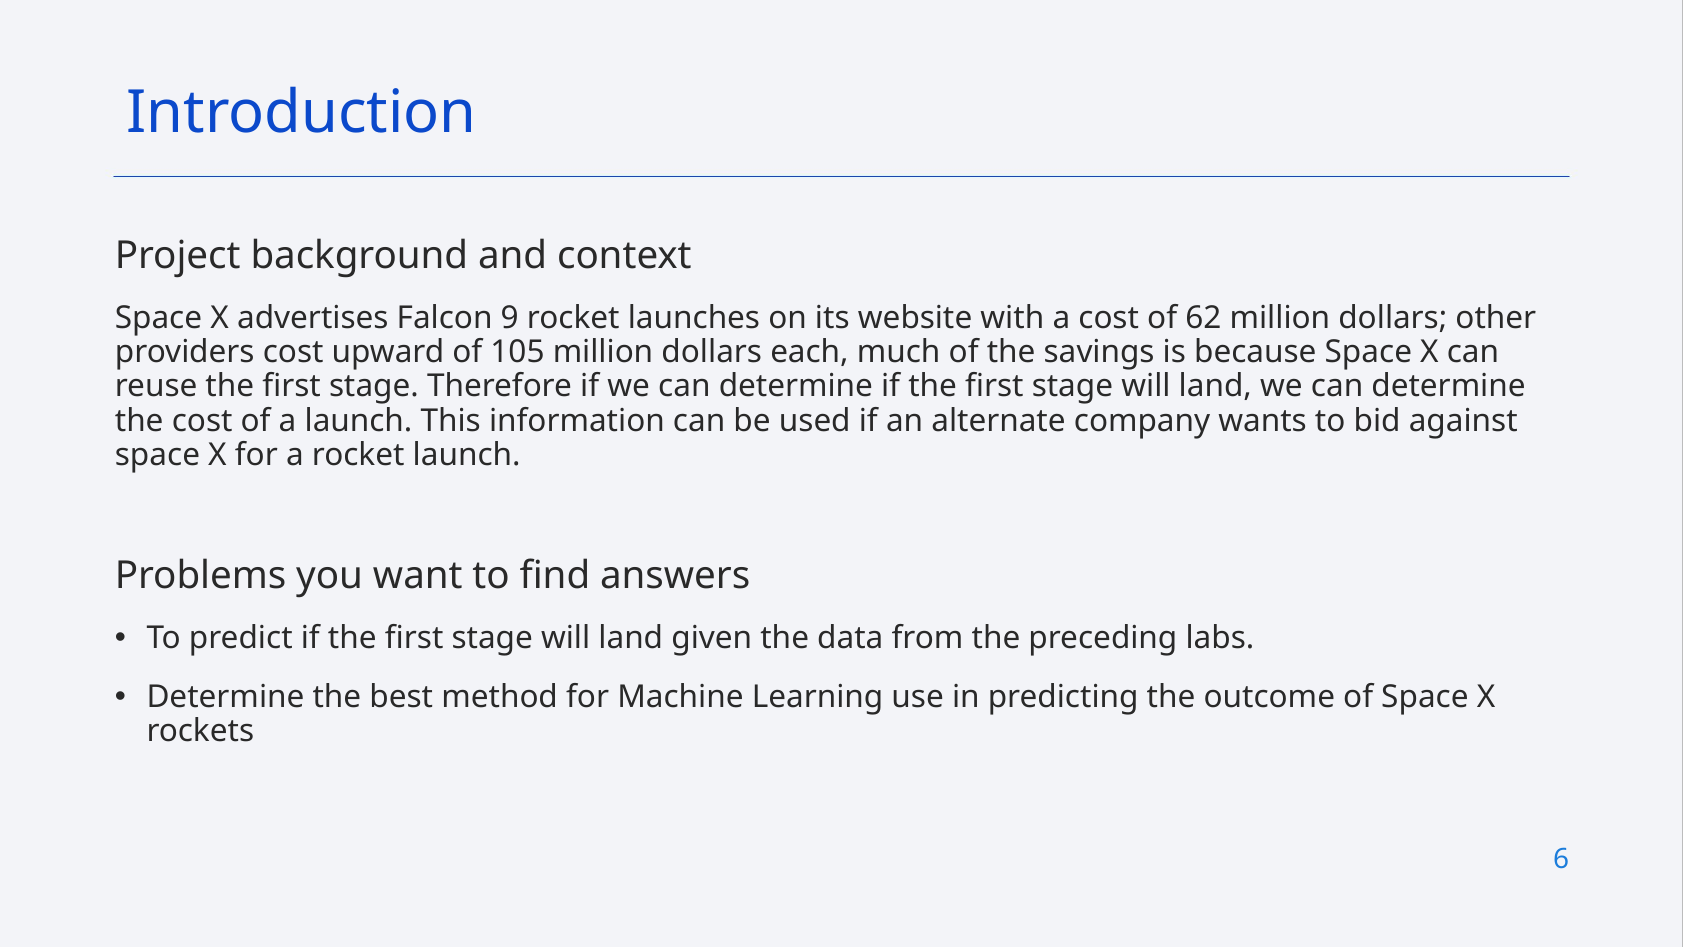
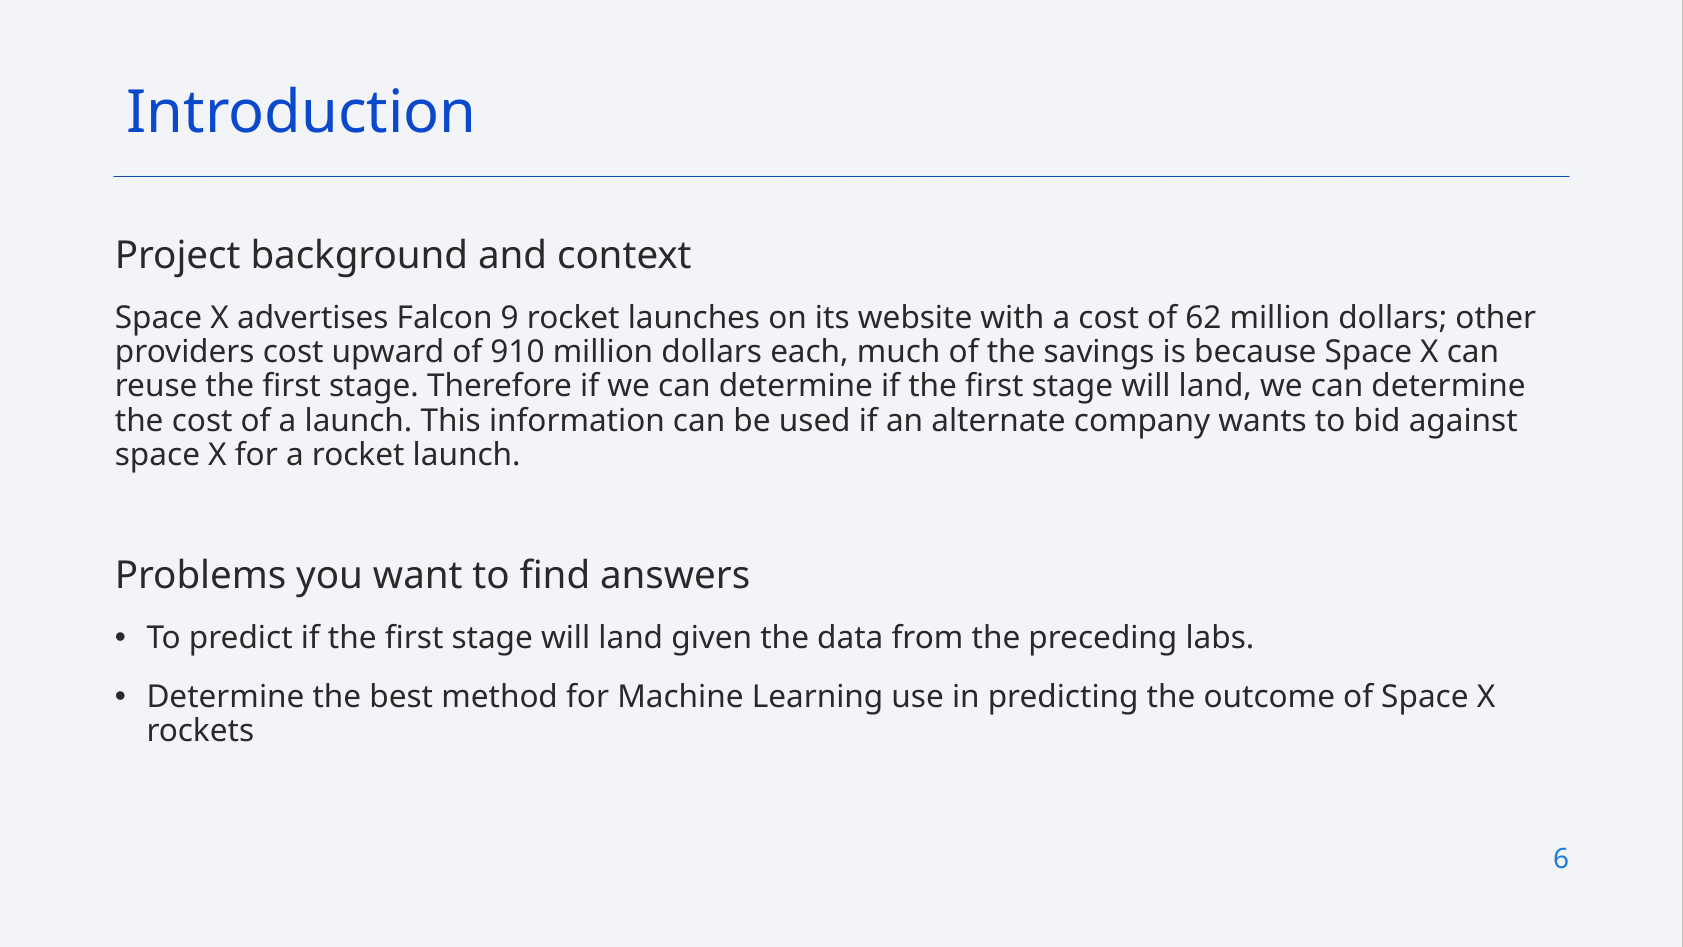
105: 105 -> 910 (517, 352)
